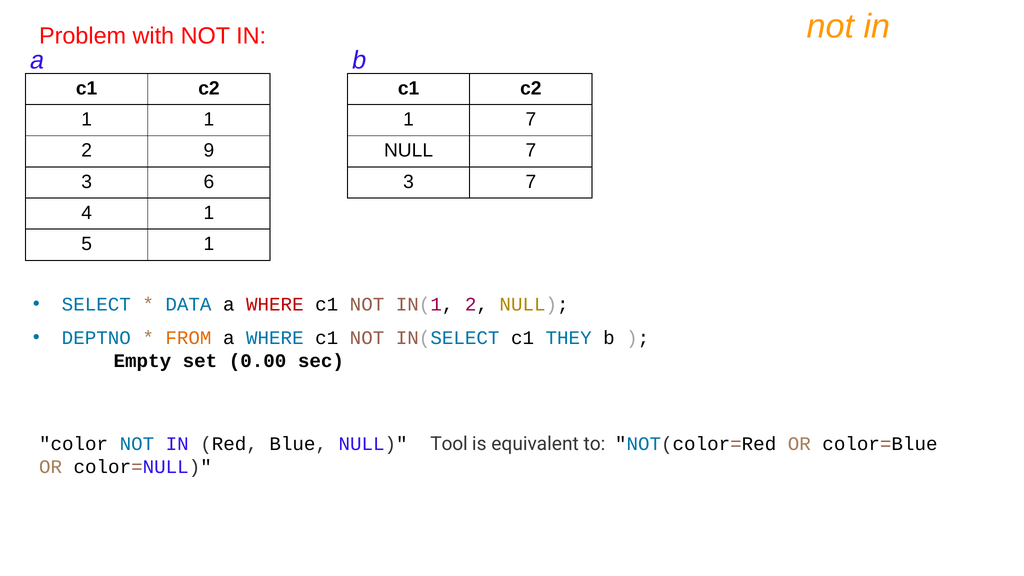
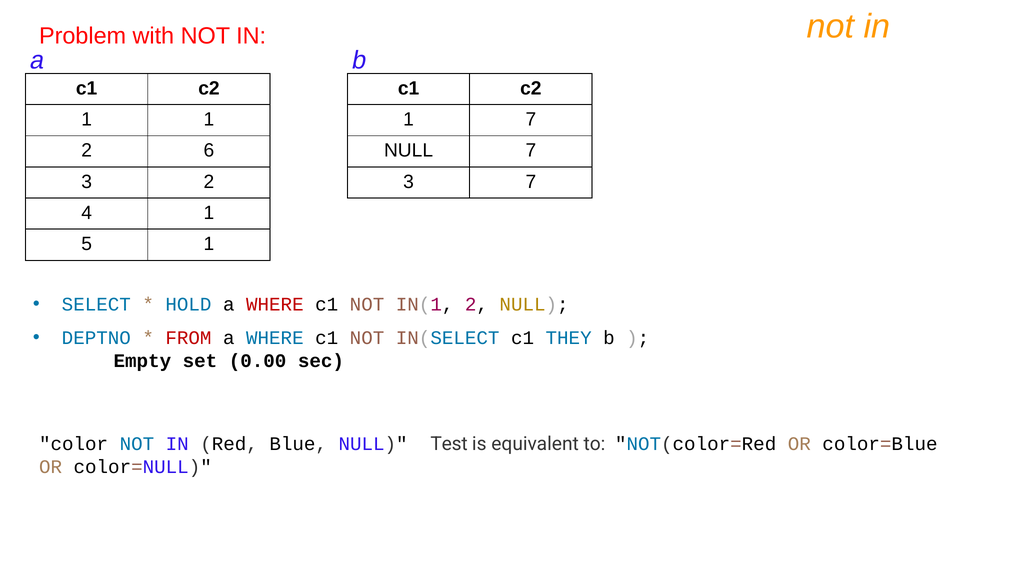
9: 9 -> 6 (209, 151)
3 6: 6 -> 2 (209, 182)
DATA: DATA -> HOLD (188, 305)
FROM colour: orange -> red (188, 338)
Tool: Tool -> Test (449, 444)
